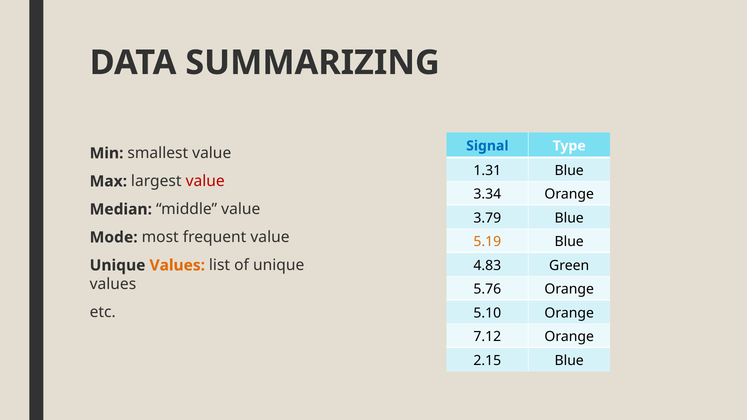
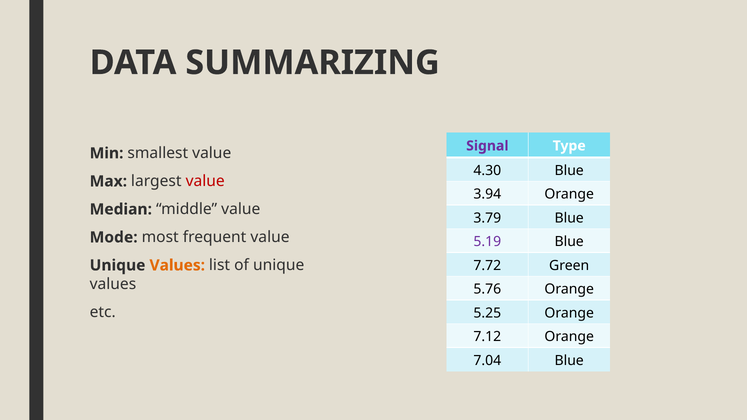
Signal colour: blue -> purple (487, 146)
1.31: 1.31 -> 4.30 (487, 171)
3.34: 3.34 -> 3.94 (487, 194)
5.19 colour: orange -> purple (487, 242)
4.83: 4.83 -> 7.72 (487, 266)
5.10: 5.10 -> 5.25 (487, 313)
2.15: 2.15 -> 7.04 (487, 361)
